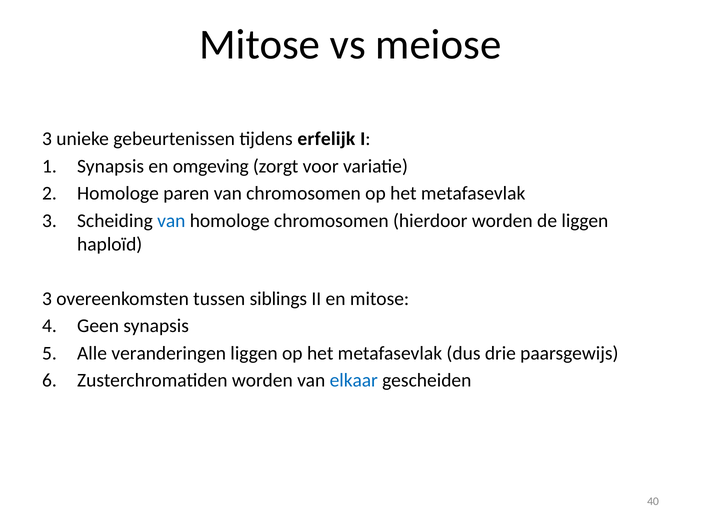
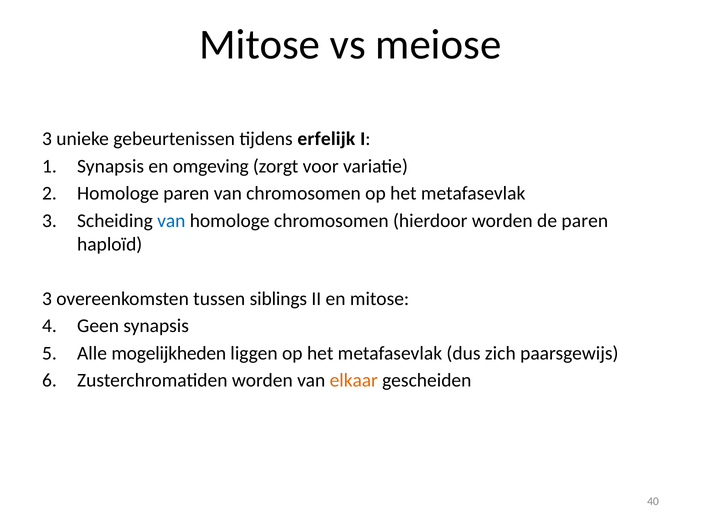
de liggen: liggen -> paren (585, 221)
veranderingen: veranderingen -> mogelijkheden (169, 354)
drie: drie -> zich (500, 354)
elkaar colour: blue -> orange (354, 381)
